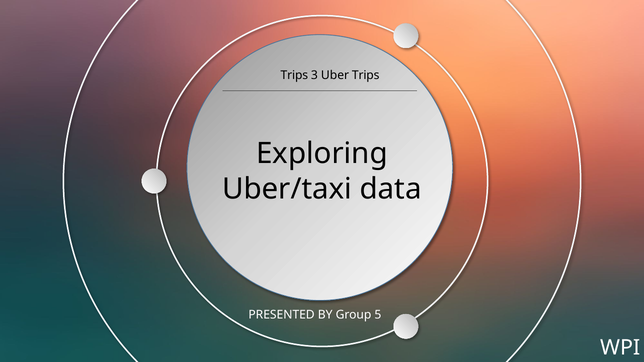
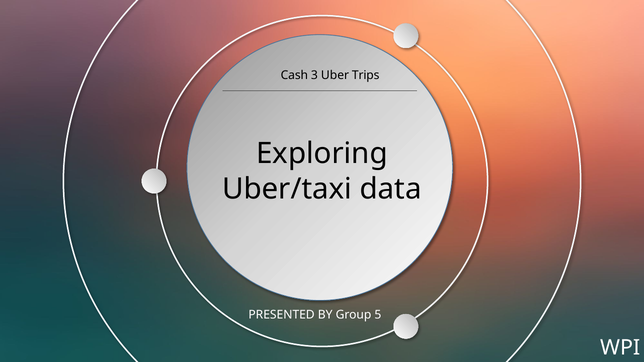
Trips: Trips -> Cash (294, 75)
